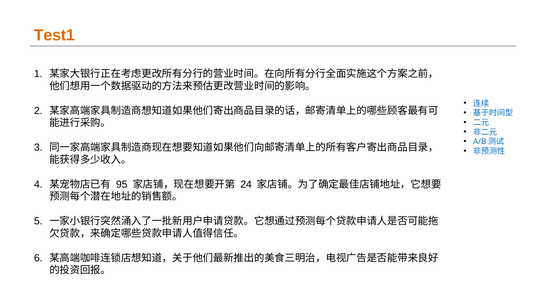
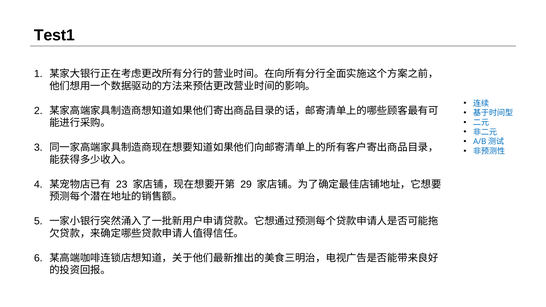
Test1 colour: orange -> black (54, 35)
95: 95 -> 23 (122, 184)
24: 24 -> 29 (246, 184)
